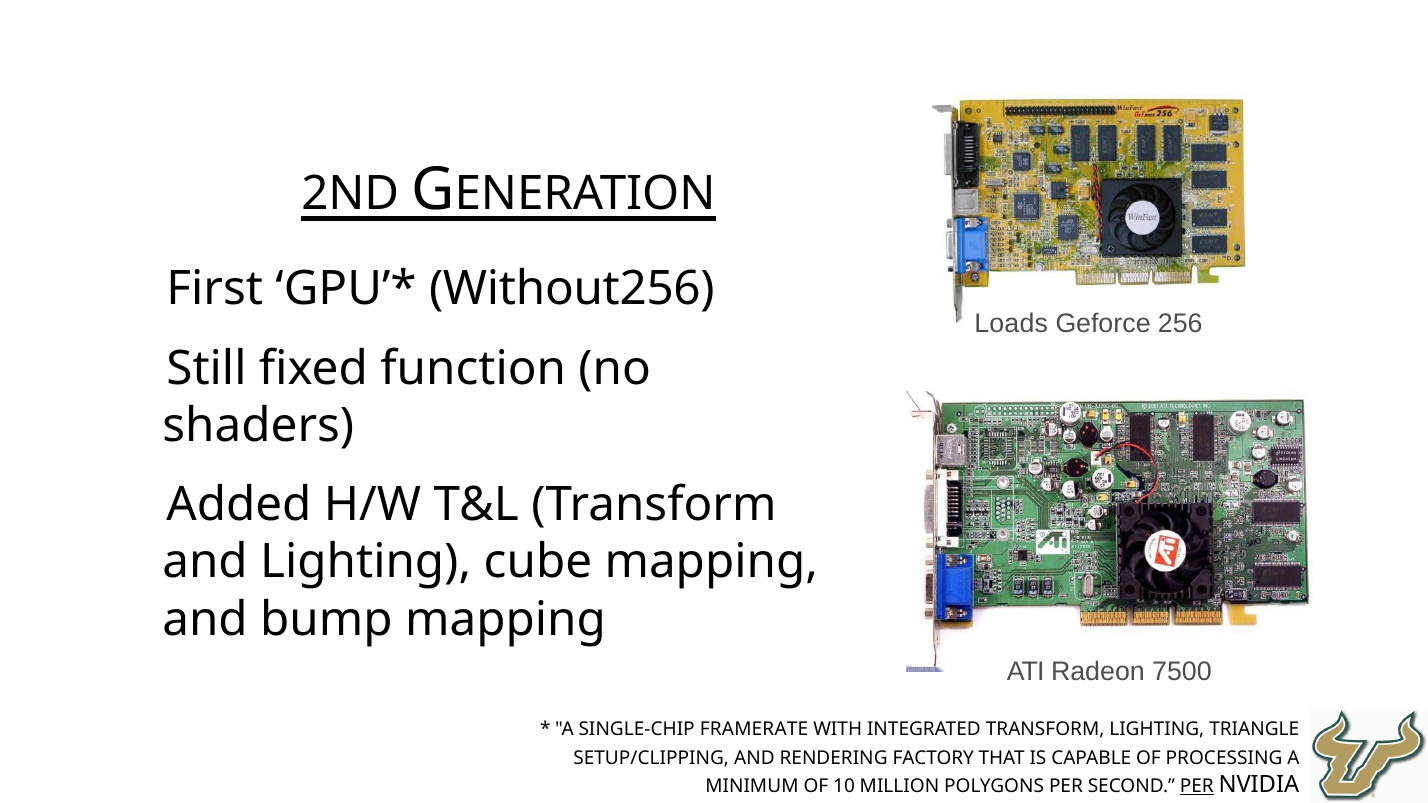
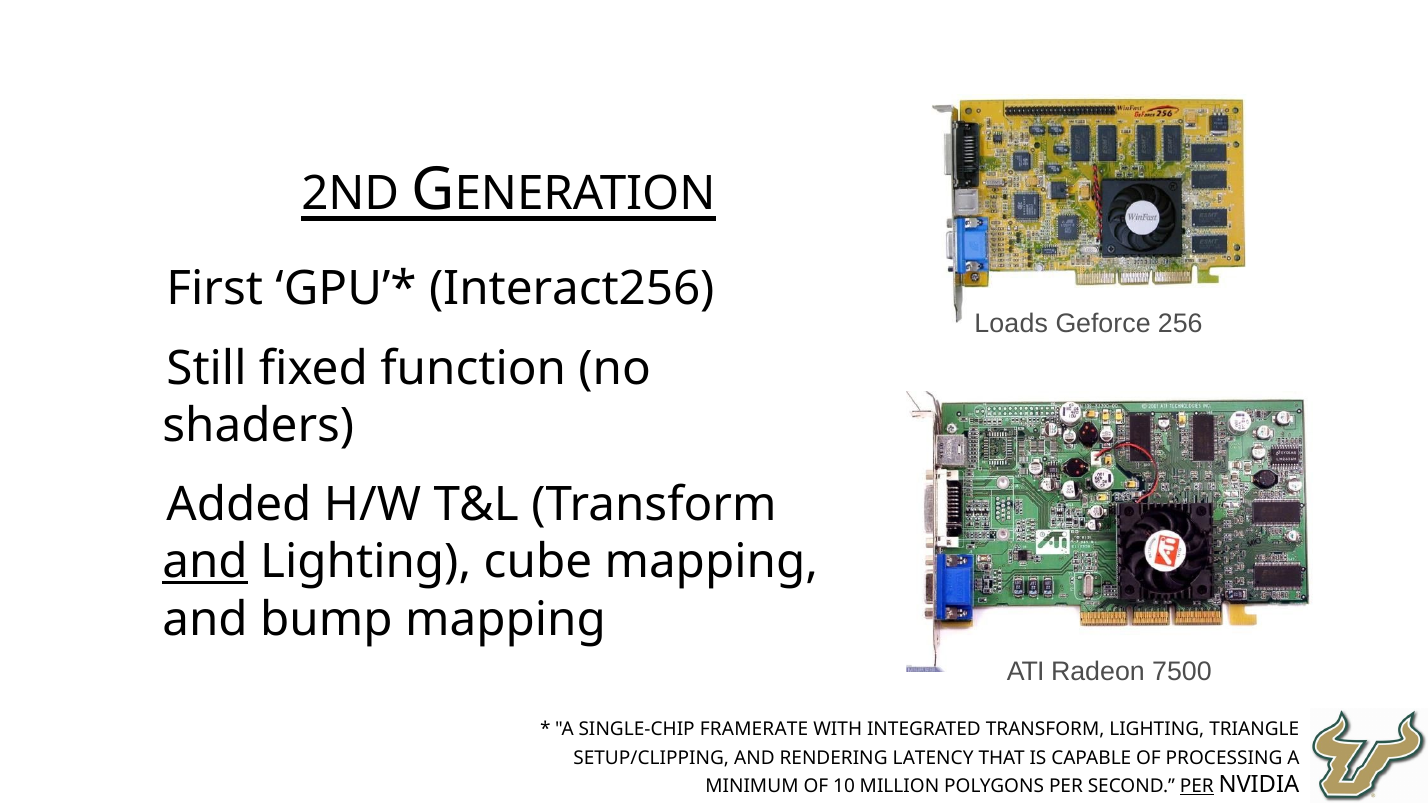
Without256: Without256 -> Interact256 (572, 289)
and underline: none -> present (205, 562)
FACTORY: FACTORY -> LATENCY (933, 758)
